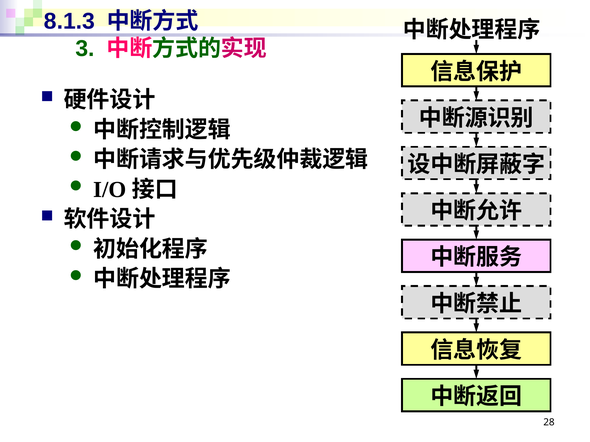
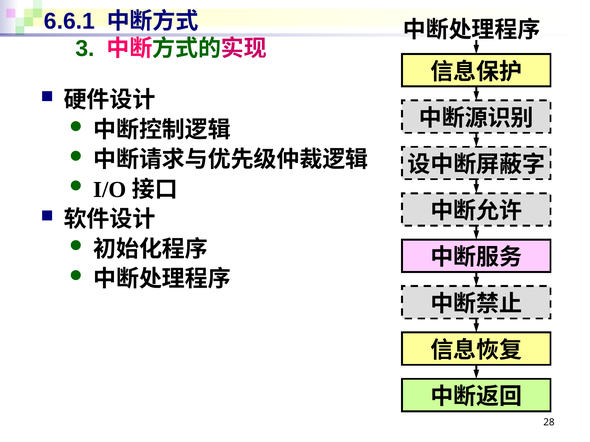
8.1.3: 8.1.3 -> 6.6.1 (69, 21)
